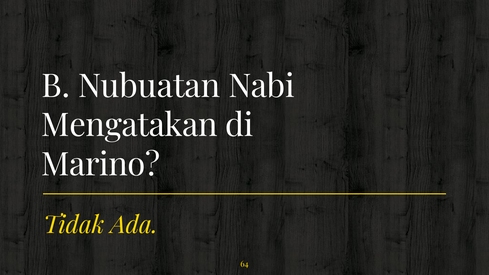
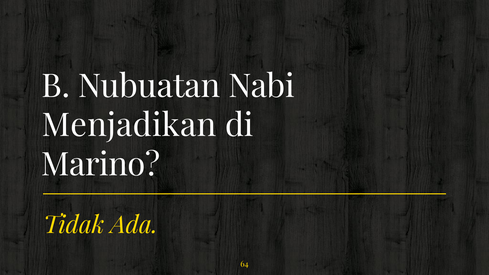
Mengatakan: Mengatakan -> Menjadikan (129, 126)
